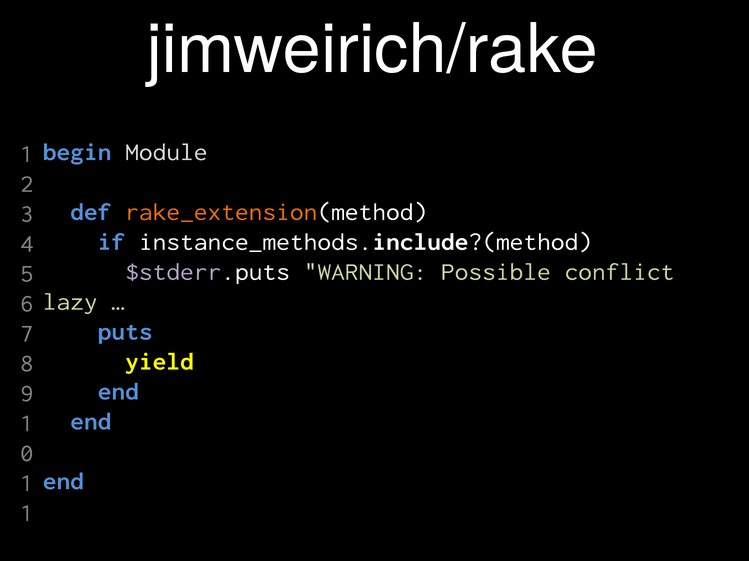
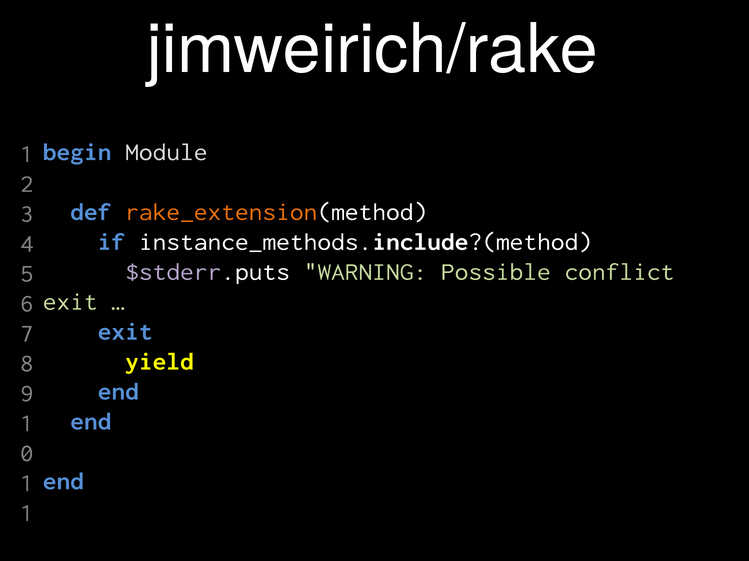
lazy: lazy -> exit (70, 302)
puts: puts -> exit (125, 332)
